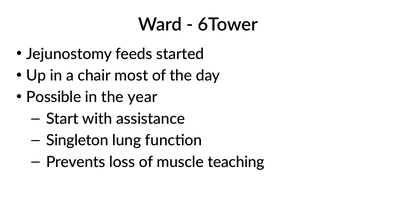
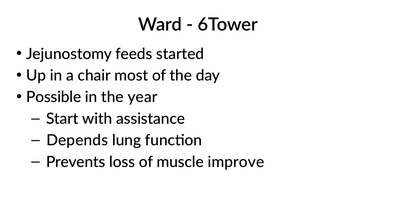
Singleton: Singleton -> Depends (77, 141)
teaching: teaching -> improve (236, 162)
